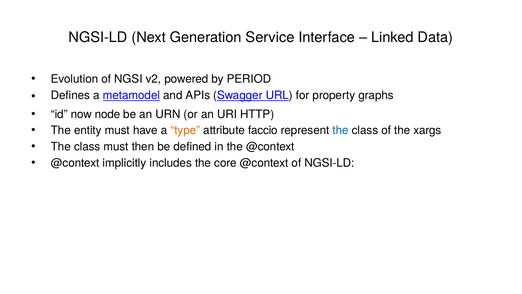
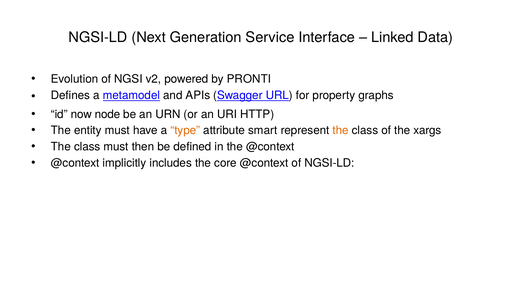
PERIOD: PERIOD -> PRONTI (249, 79)
faccio: faccio -> smart (263, 130)
the colour: blue -> orange (341, 130)
